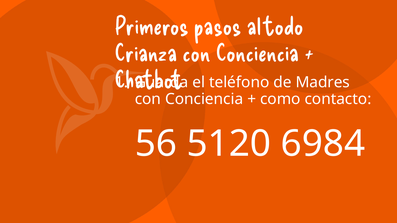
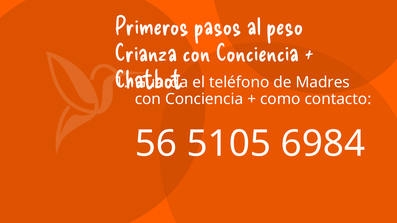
todo: todo -> peso (285, 27)
5120: 5120 -> 5105 (229, 144)
